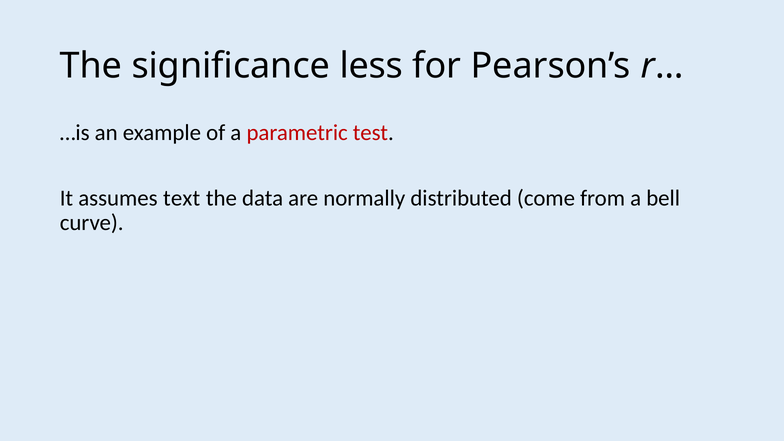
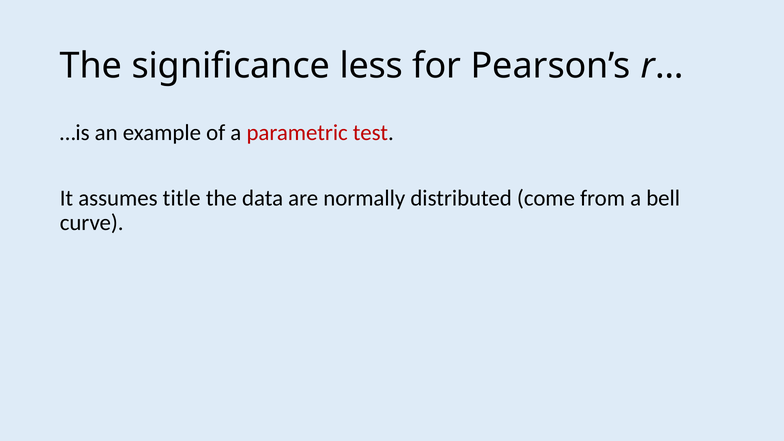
text: text -> title (182, 198)
